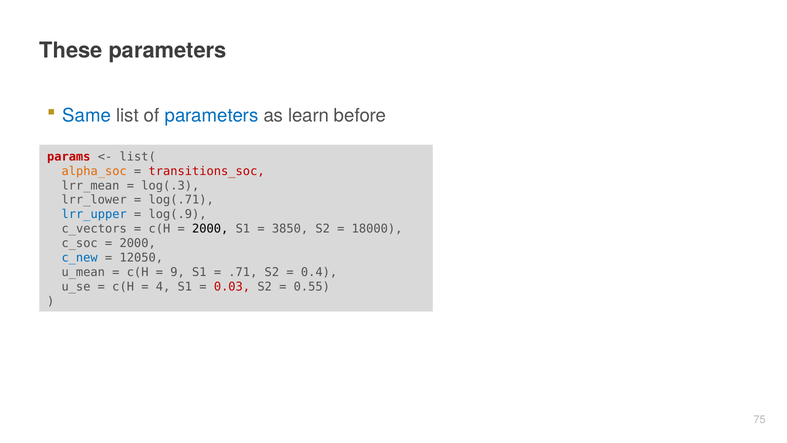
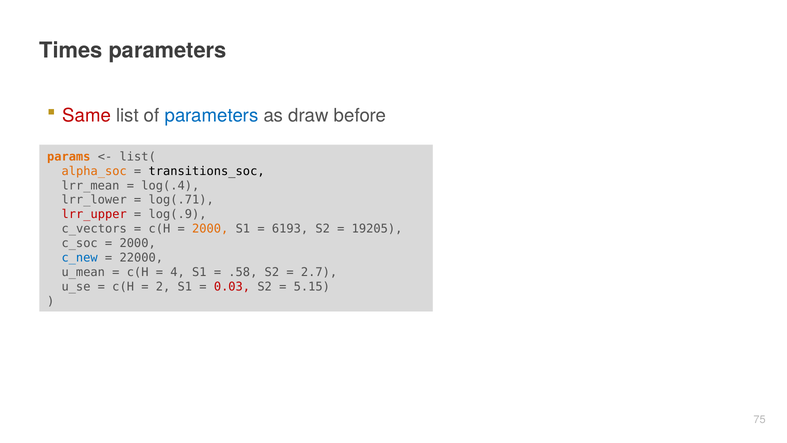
These: These -> Times (71, 51)
Same colour: blue -> red (87, 115)
learn: learn -> draw (309, 115)
params colour: red -> orange (69, 157)
transitions_soc colour: red -> black (207, 171)
log(.3: log(.3 -> log(.4 (170, 185)
lrr_upper colour: blue -> red (94, 214)
2000 colour: black -> orange (210, 229)
3850: 3850 -> 6193 (290, 229)
18000: 18000 -> 19205 (377, 229)
12050: 12050 -> 22000 (141, 258)
9: 9 -> 4 (178, 272)
.71: .71 -> .58 (243, 272)
0.4: 0.4 -> 2.7 (319, 272)
4: 4 -> 2 (163, 287)
0.55: 0.55 -> 5.15 (312, 287)
